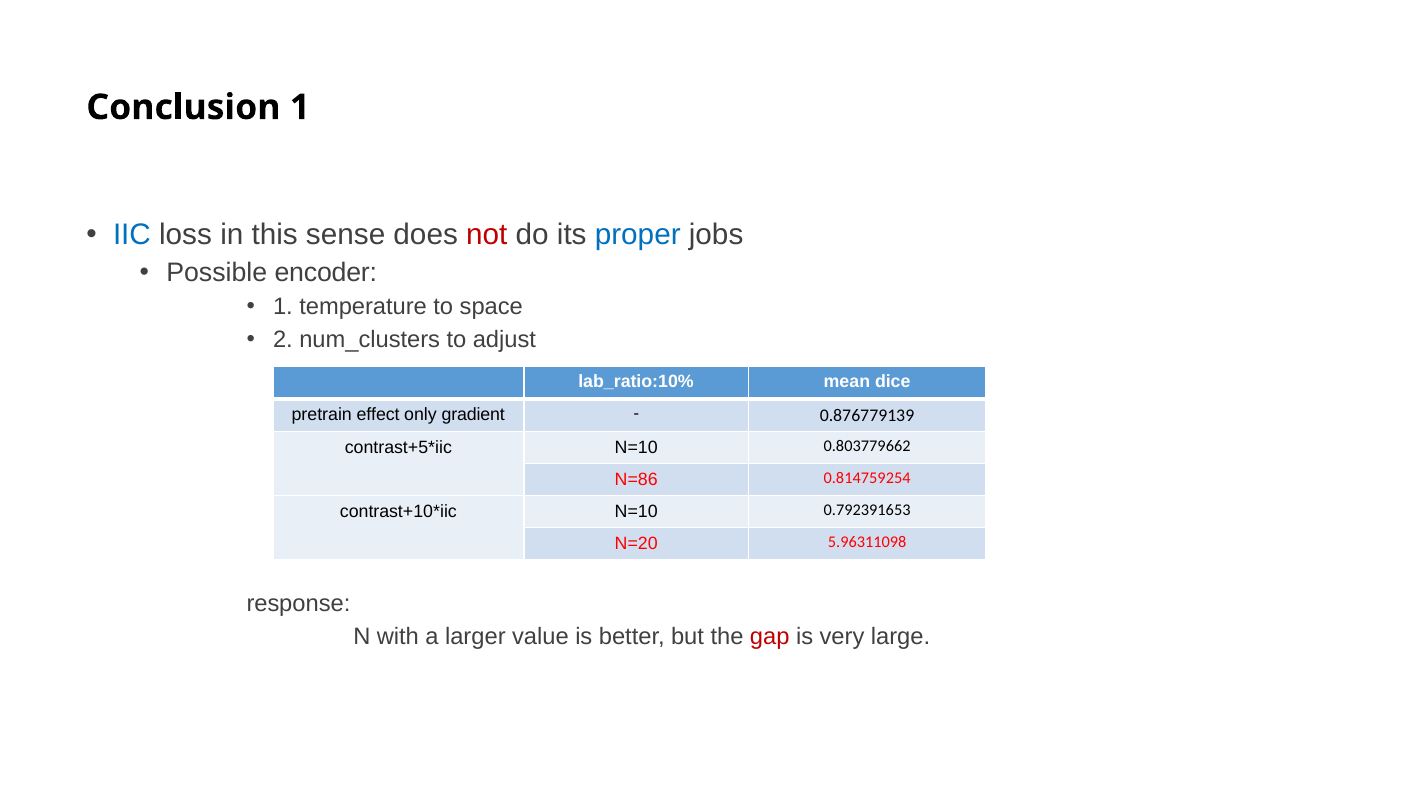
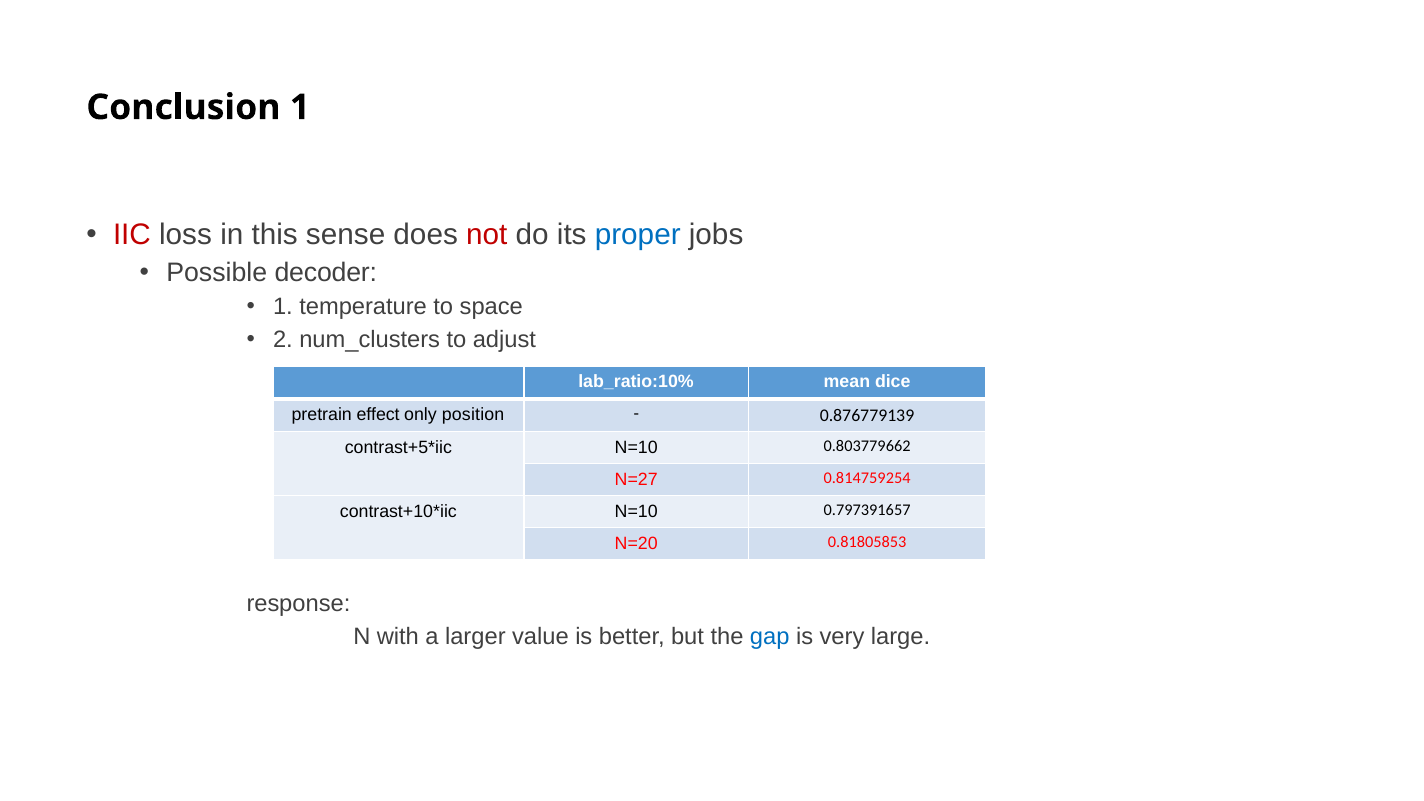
IIC colour: blue -> red (132, 234)
encoder: encoder -> decoder (326, 272)
gradient: gradient -> position (473, 415)
N=86: N=86 -> N=27 (636, 479)
0.792391653: 0.792391653 -> 0.797391657 (867, 510)
5.96311098: 5.96311098 -> 0.81805853 (867, 542)
gap colour: red -> blue (770, 637)
